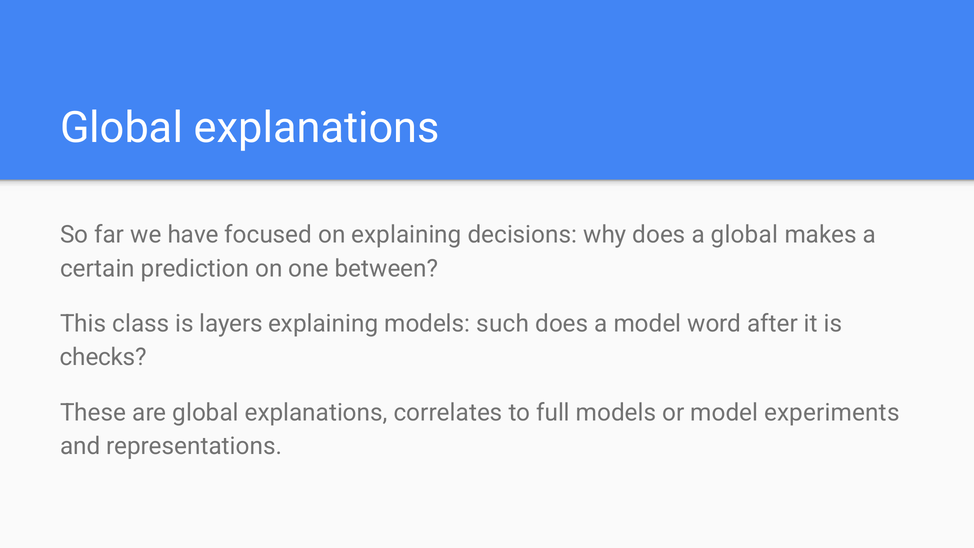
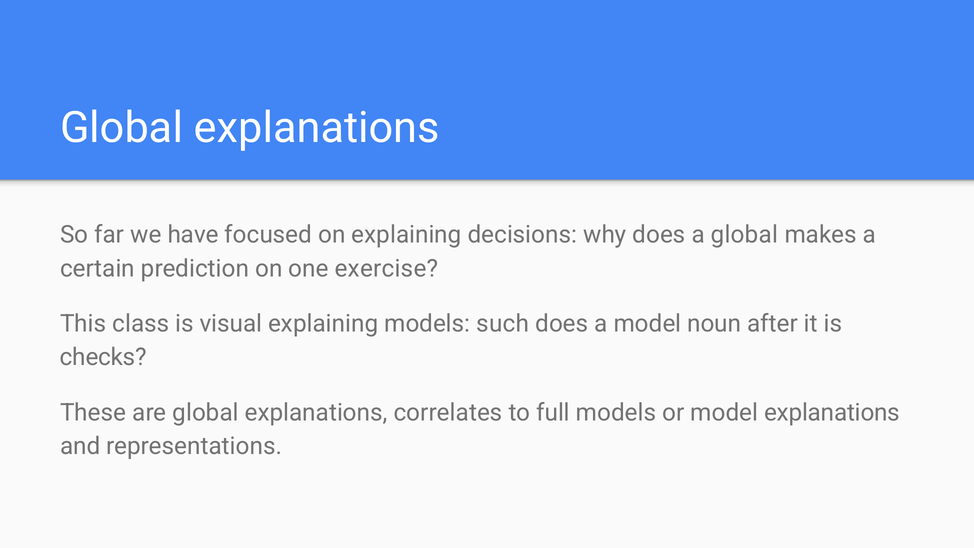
between: between -> exercise (386, 268)
layers: layers -> visual (231, 324)
word: word -> noun (714, 324)
model experiments: experiments -> explanations (832, 412)
